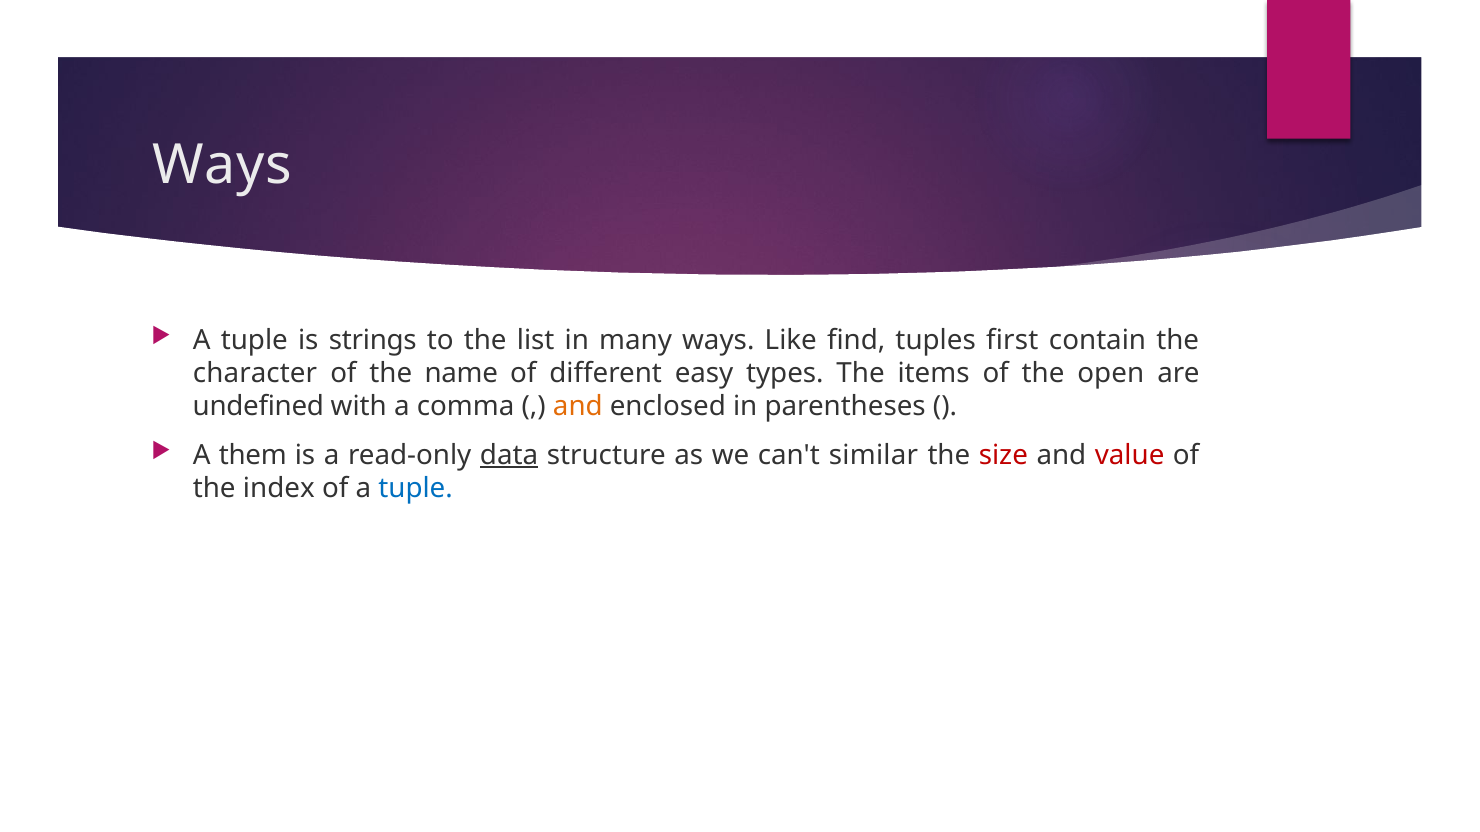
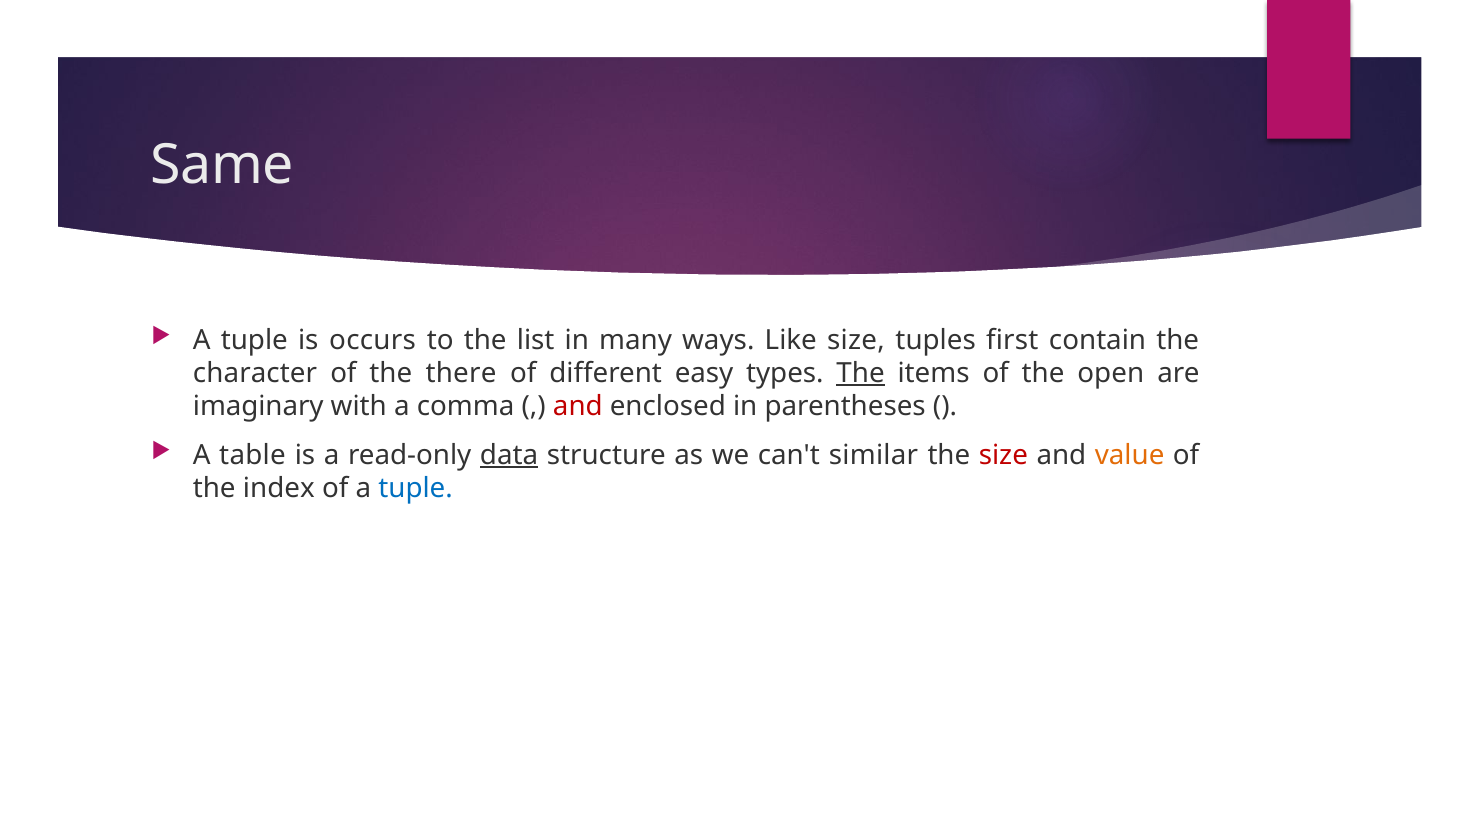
Ways: Ways -> Same (223, 165)
strings: strings -> occurs (373, 340)
Like find: find -> size (856, 340)
name: name -> there (461, 373)
The underline: none -> present (861, 373)
undefined: undefined -> imaginary (258, 407)
and colour: orange -> red (578, 407)
them: them -> table (253, 456)
value colour: red -> orange (1130, 456)
